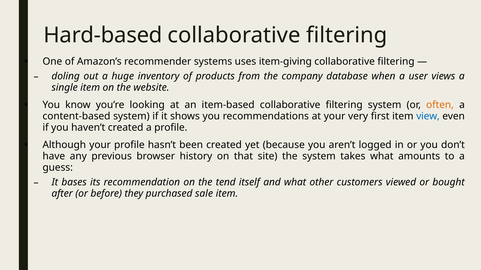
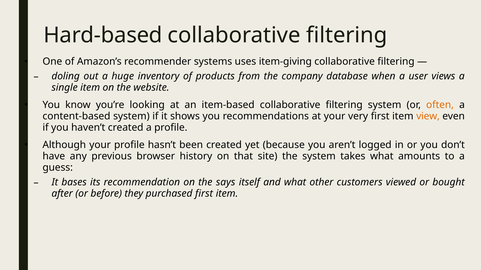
view colour: blue -> orange (428, 116)
tend: tend -> says (226, 183)
purchased sale: sale -> first (204, 194)
